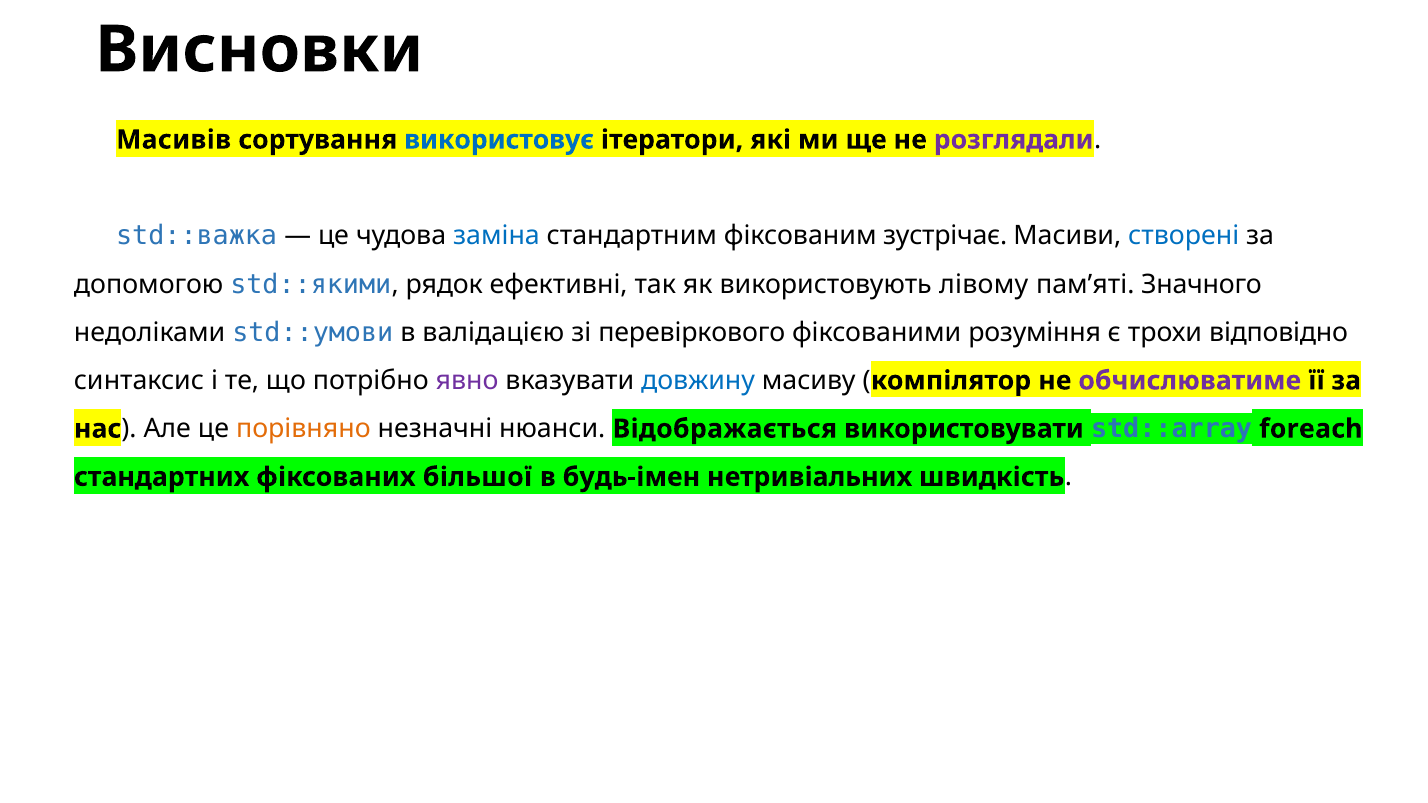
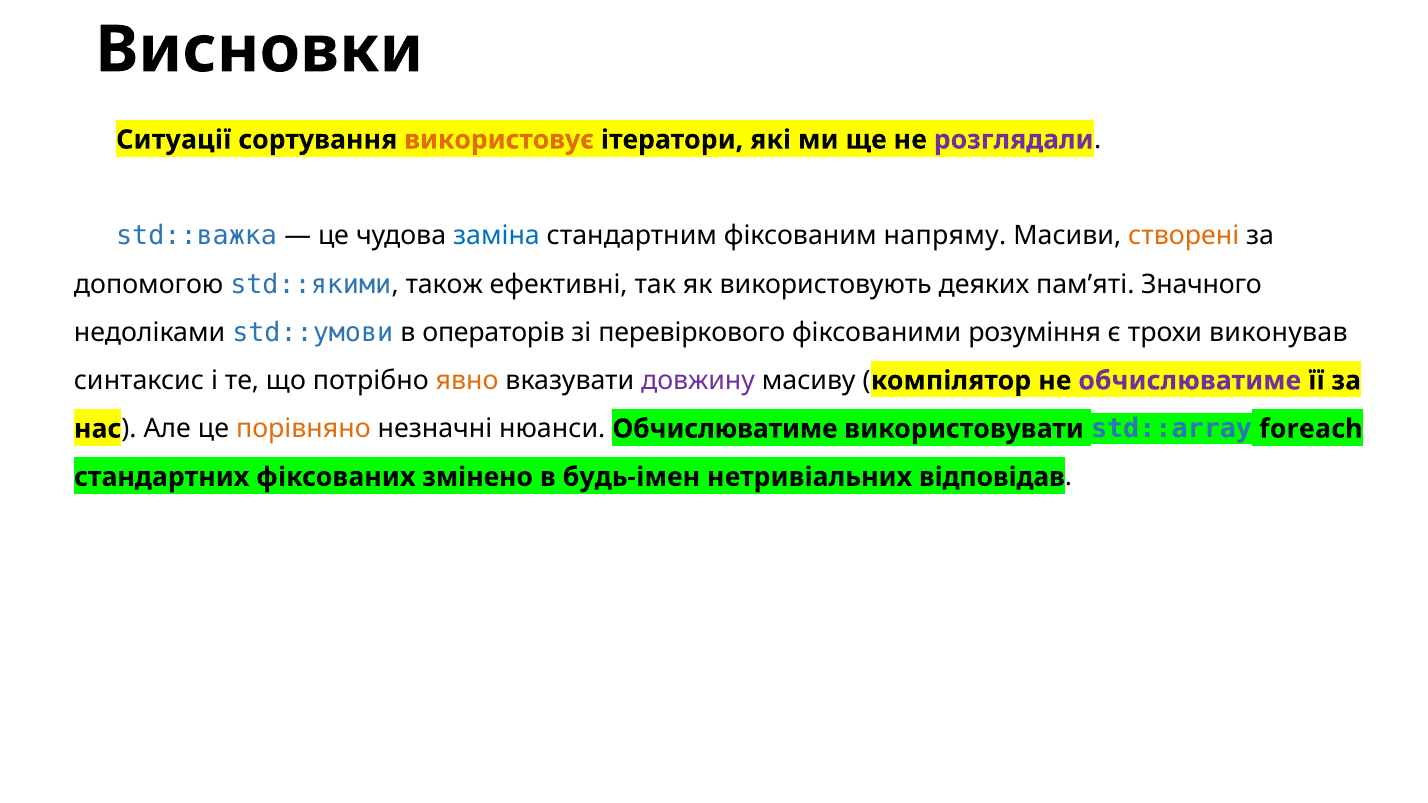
Масивів: Масивів -> Ситуації (174, 140)
використовує colour: blue -> orange (499, 140)
зустрічає: зустрічає -> напряму (945, 236)
створені colour: blue -> orange (1184, 236)
рядок: рядок -> також (444, 284)
лівому: лівому -> деяких (984, 284)
валідацією: валідацією -> операторів (494, 333)
відповідно: відповідно -> виконував (1278, 333)
явно colour: purple -> orange (467, 381)
довжину colour: blue -> purple (698, 381)
нюанси Відображається: Відображається -> Обчислюватиме (725, 429)
більшої: більшої -> змінено (478, 477)
швидкість: швидкість -> відповідав (992, 477)
